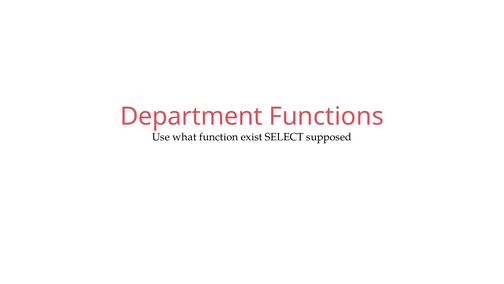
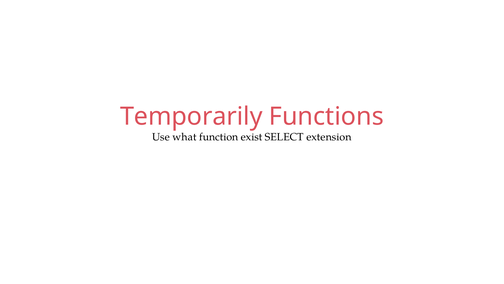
Department: Department -> Temporarily (191, 116)
supposed: supposed -> extension (329, 137)
